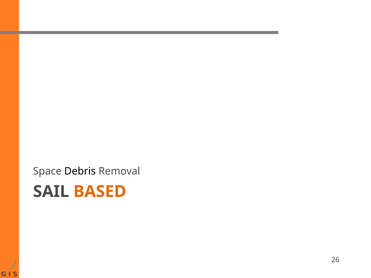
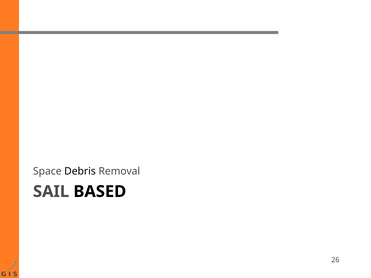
BASED colour: orange -> black (100, 192)
